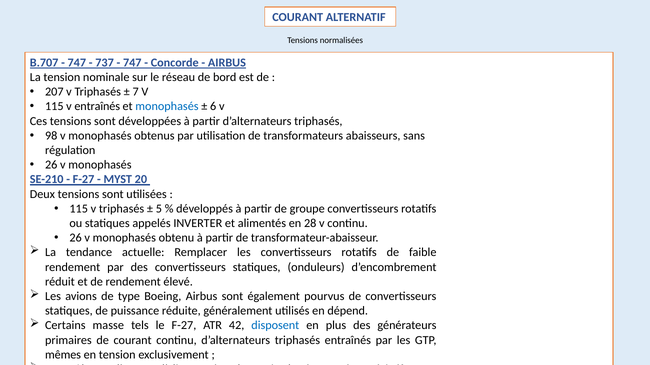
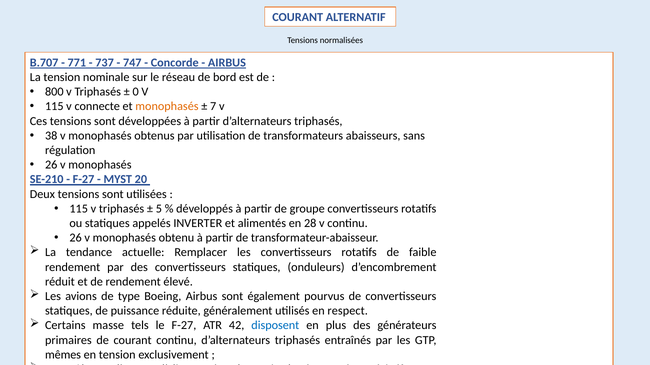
747: 747 -> 771 (77, 63)
207: 207 -> 800 (54, 92)
7: 7 -> 0 (136, 92)
v entraînés: entraînés -> connecte (97, 107)
monophasés colour: blue -> orange (167, 107)
6: 6 -> 7 (213, 107)
98: 98 -> 38 (51, 136)
dépend: dépend -> respect (348, 311)
